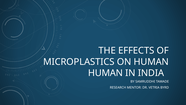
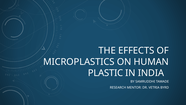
HUMAN: HUMAN -> PLASTIC (106, 73)
